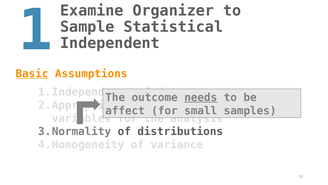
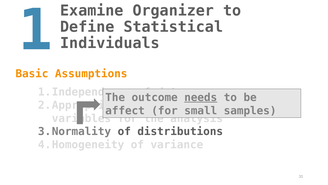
Sample: Sample -> Define (87, 27)
Independent: Independent -> Individuals (110, 43)
Basic underline: present -> none (32, 74)
